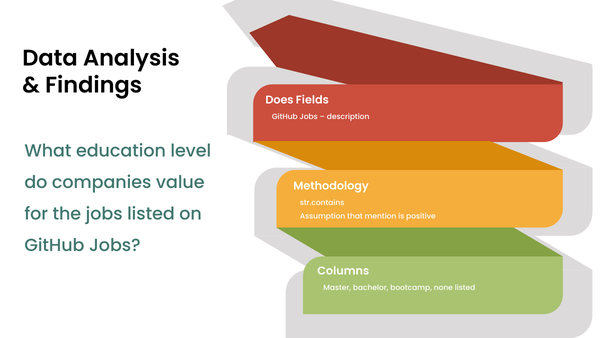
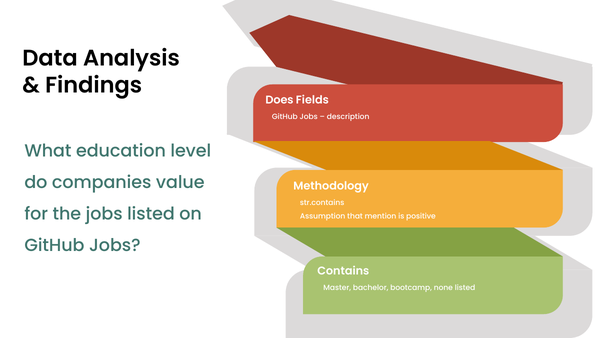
Columns: Columns -> Contains (343, 271)
